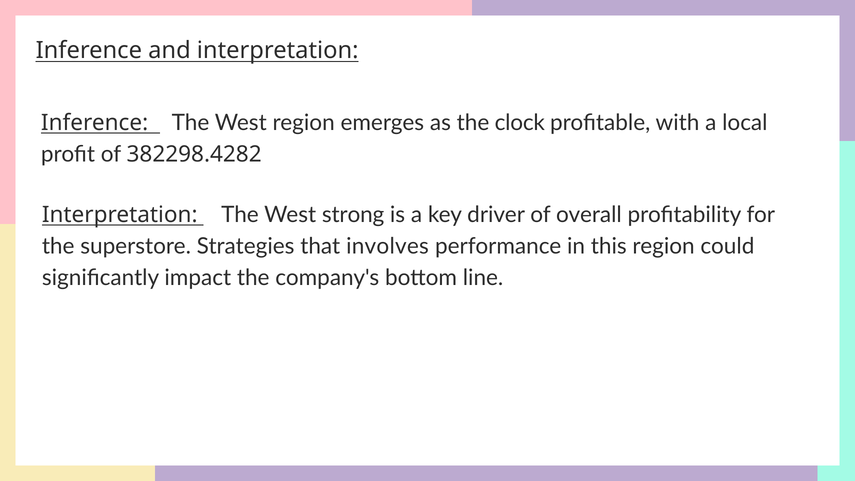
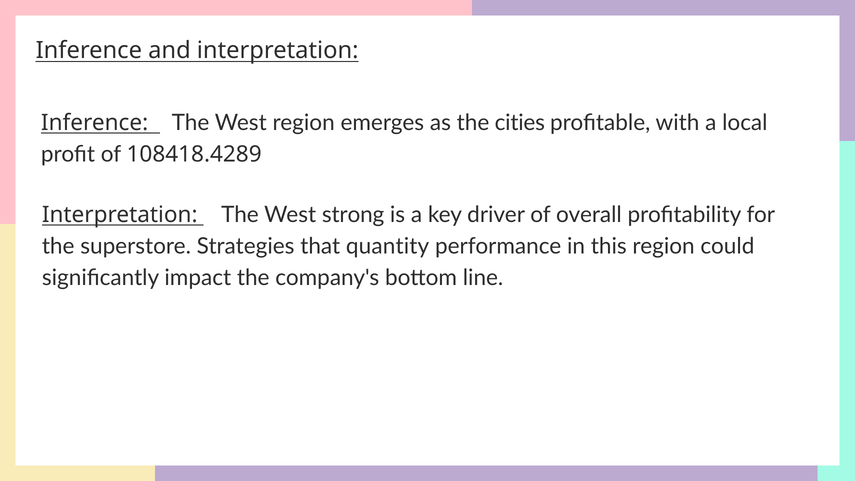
clock: clock -> cities (520, 123)
382298.4282: 382298.4282 -> 108418.4289 (194, 154)
involves: involves -> quantity (388, 246)
